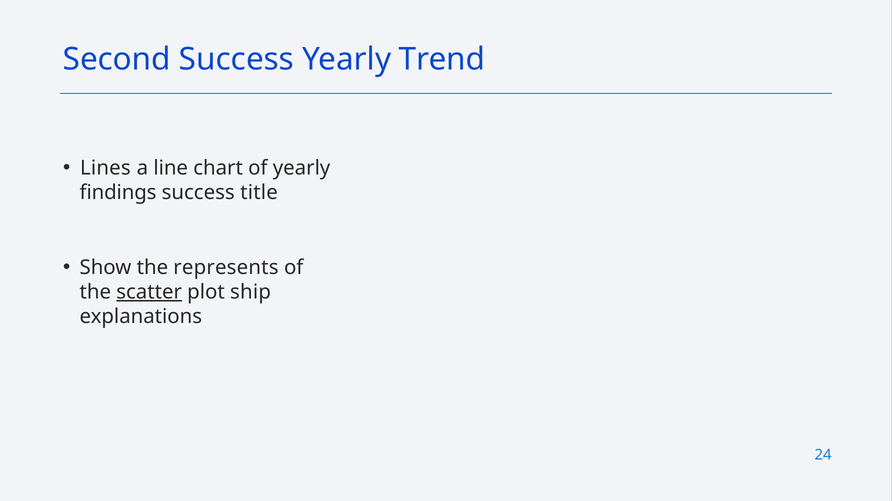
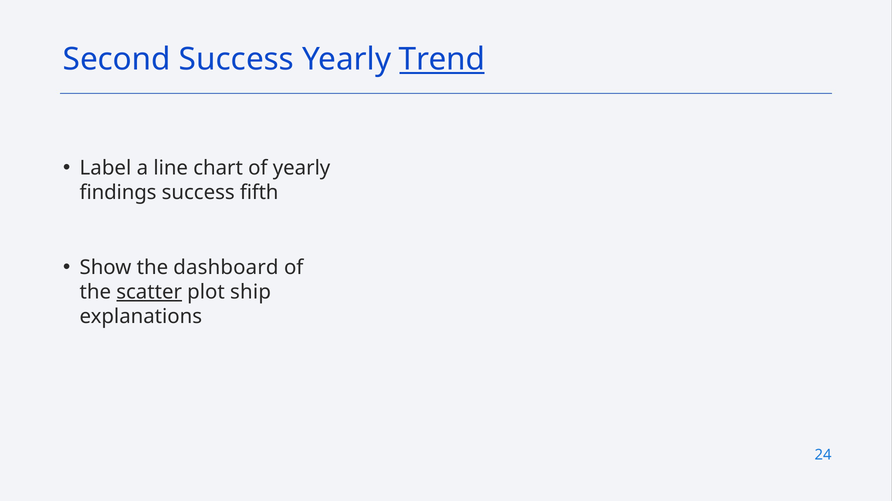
Trend underline: none -> present (442, 60)
Lines: Lines -> Label (105, 168)
title: title -> fifth (259, 193)
represents: represents -> dashboard (226, 268)
